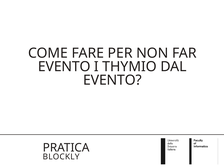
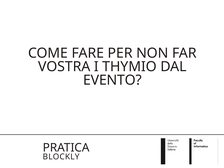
EVENTO: EVENTO -> VOSTRA (64, 67)
